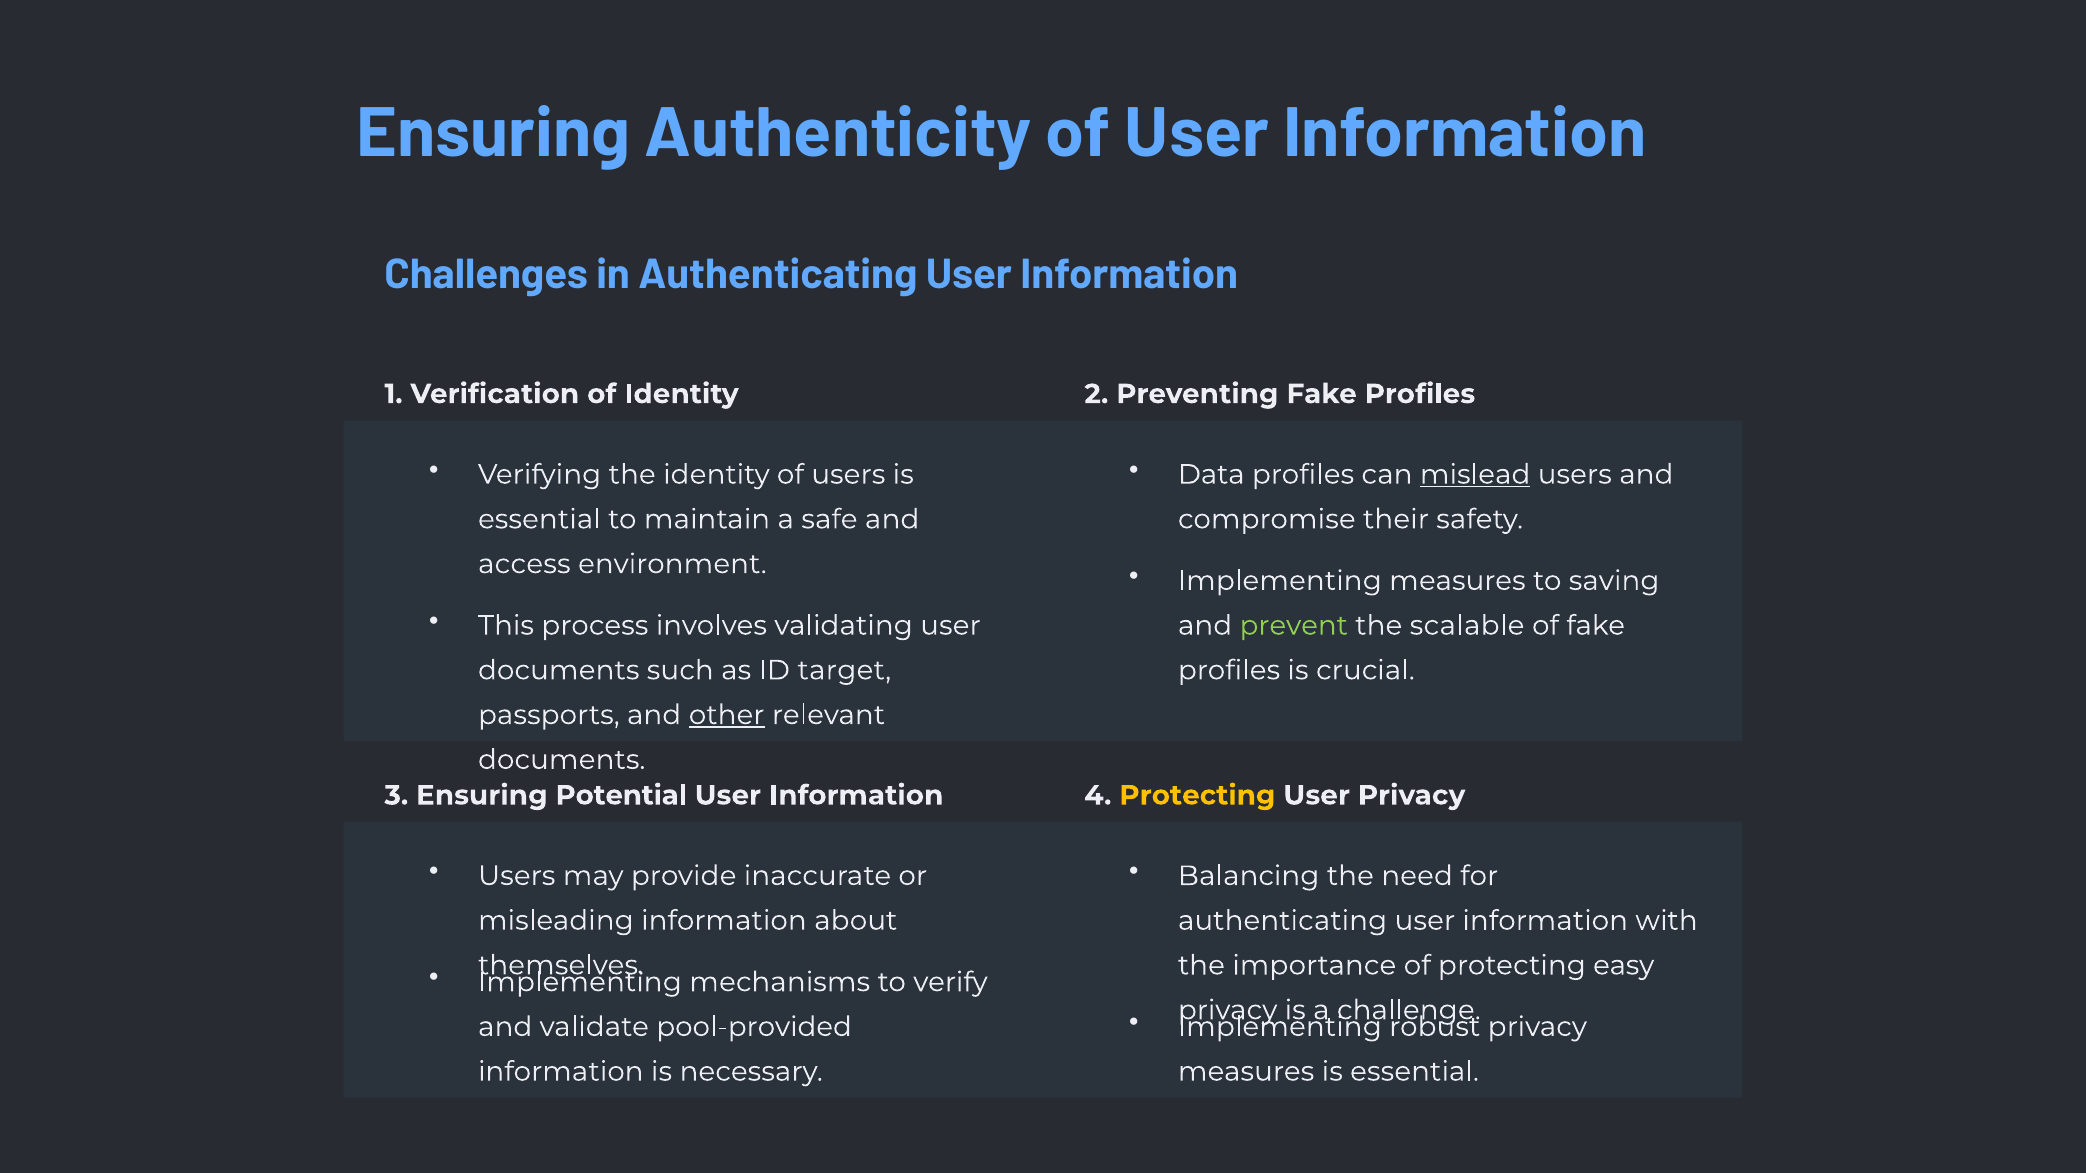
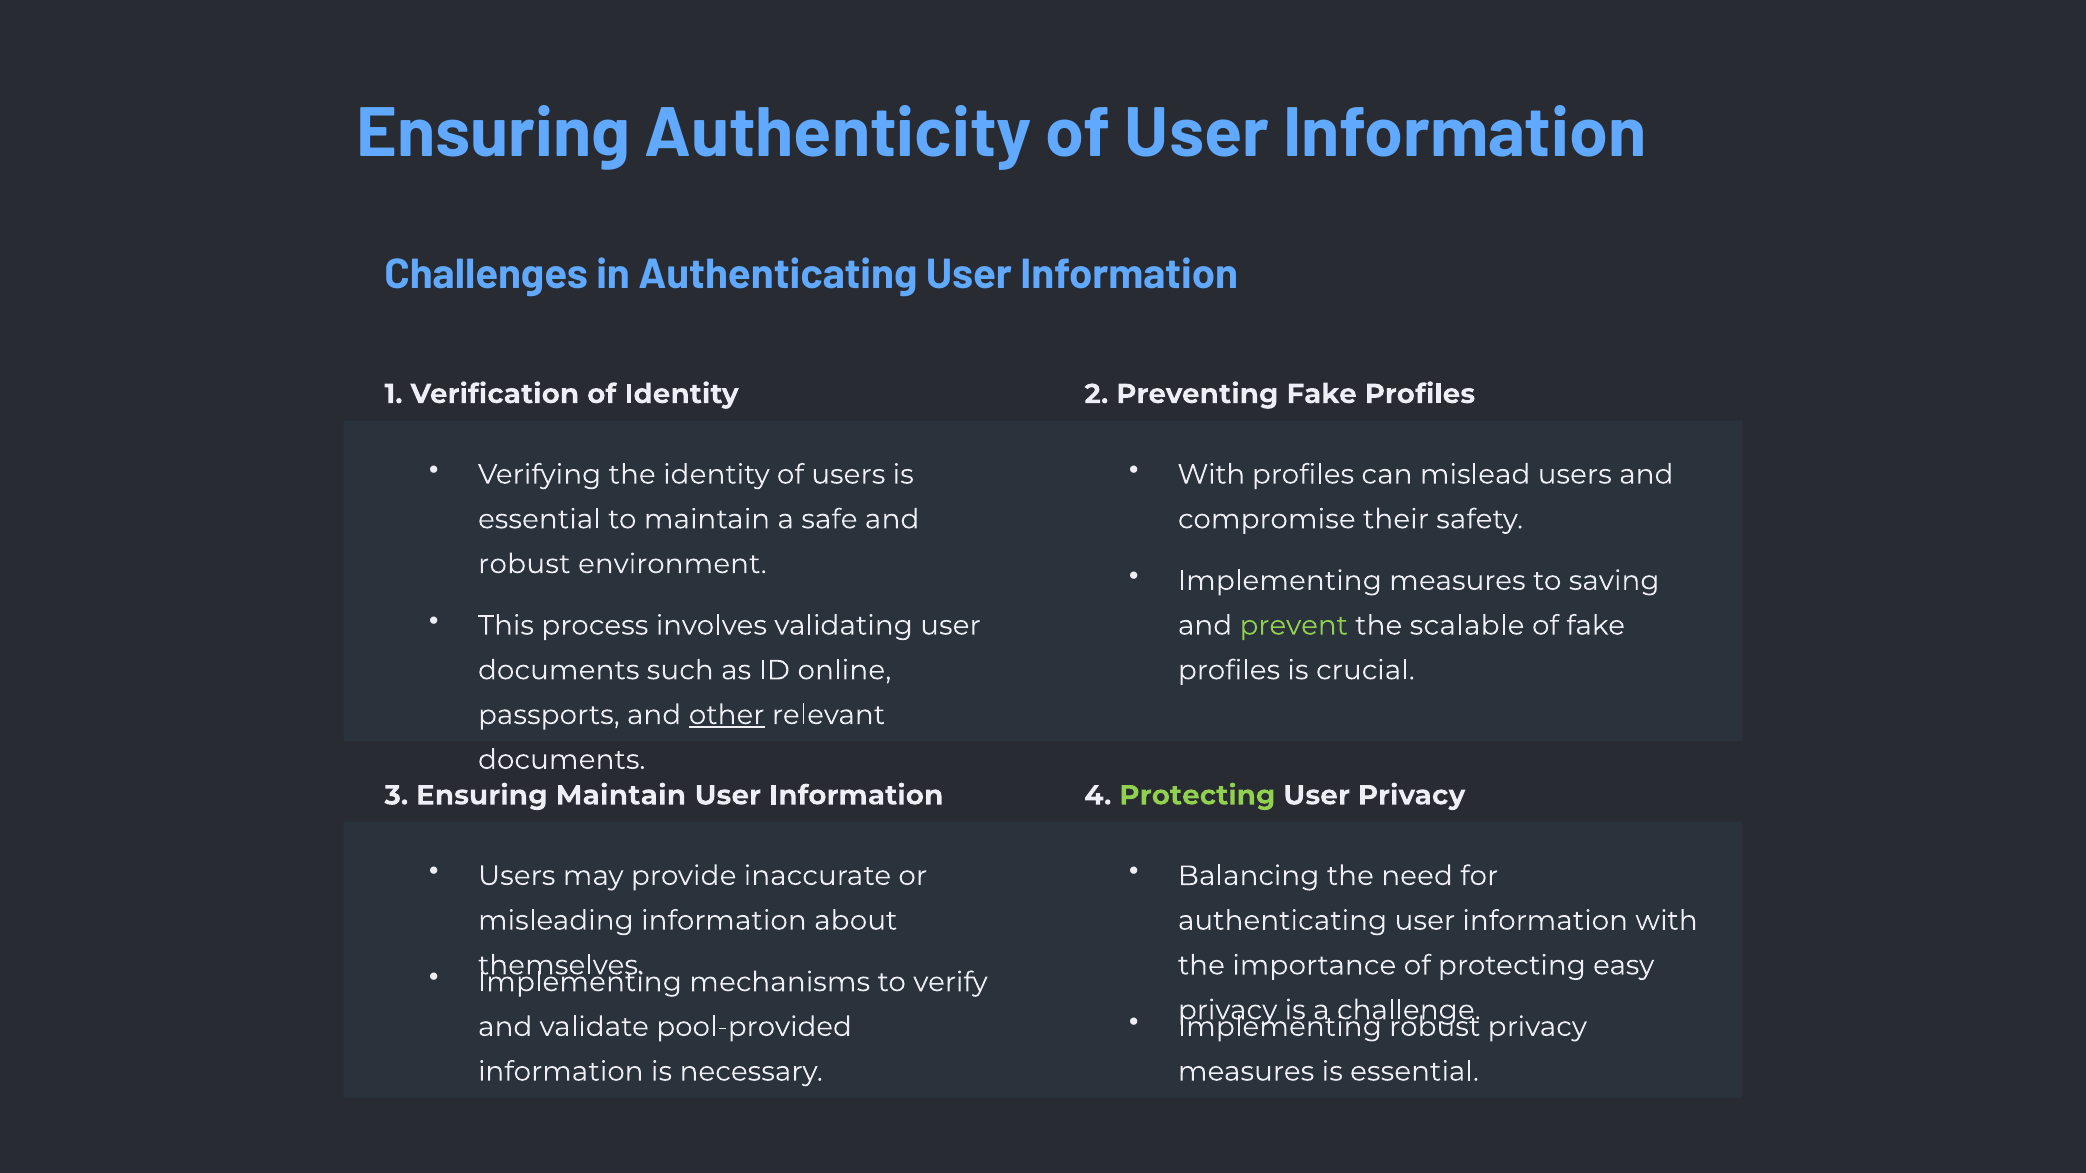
Data: Data -> With (1211, 475)
mislead underline: present -> none (1475, 475)
access: access -> robust (524, 564)
target: target -> online (844, 670)
Ensuring Potential: Potential -> Maintain (621, 796)
Protecting colour: yellow -> light green (1197, 796)
